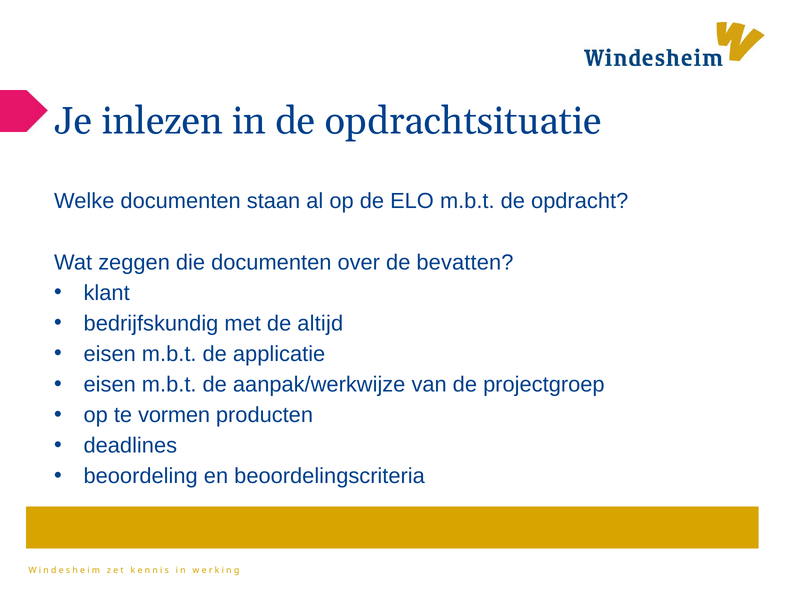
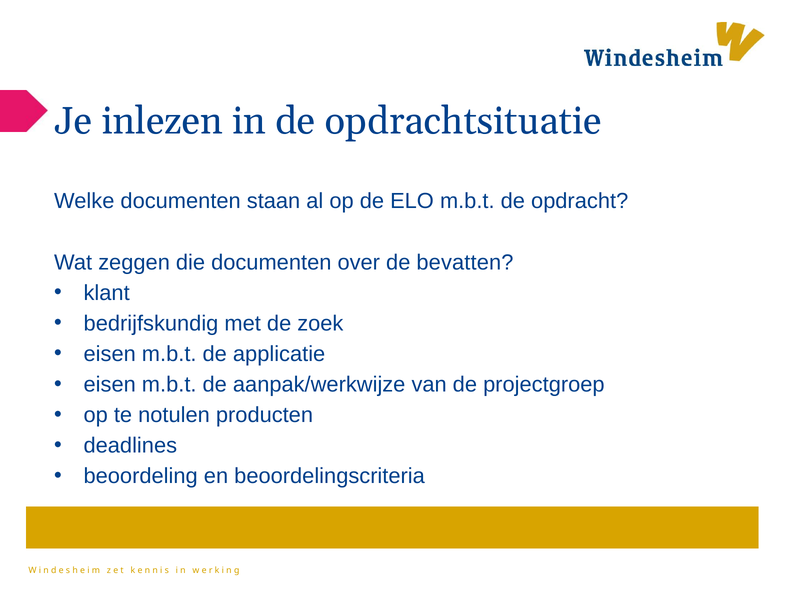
altijd: altijd -> zoek (320, 324)
vormen: vormen -> notulen (174, 415)
